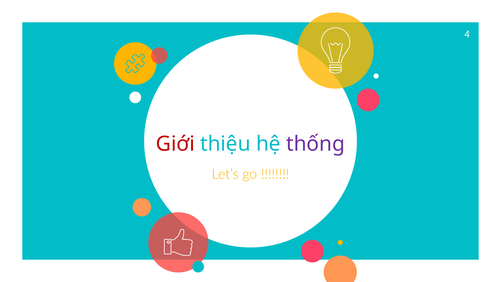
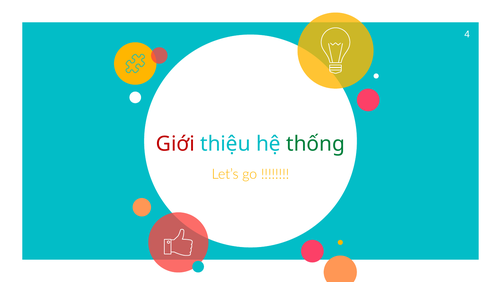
thống colour: purple -> green (316, 144)
